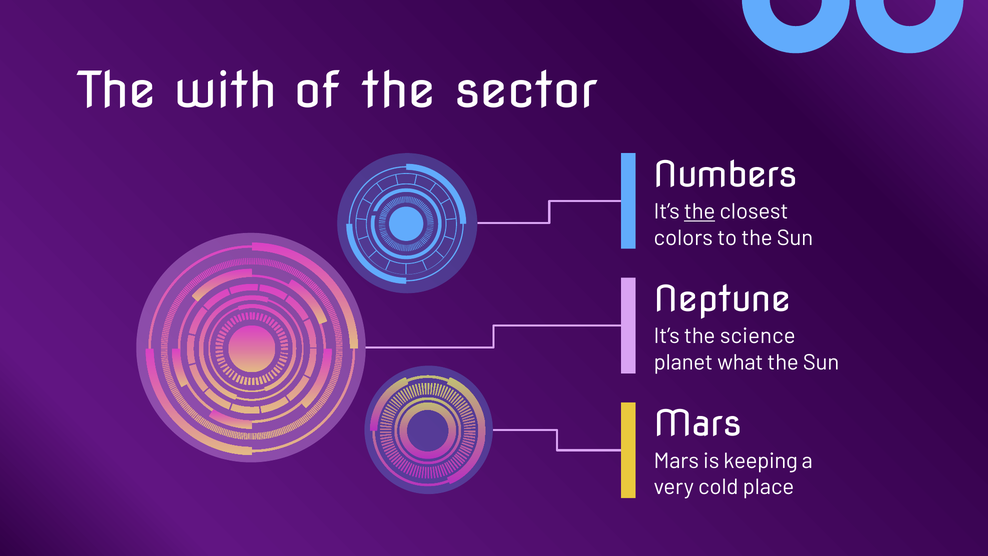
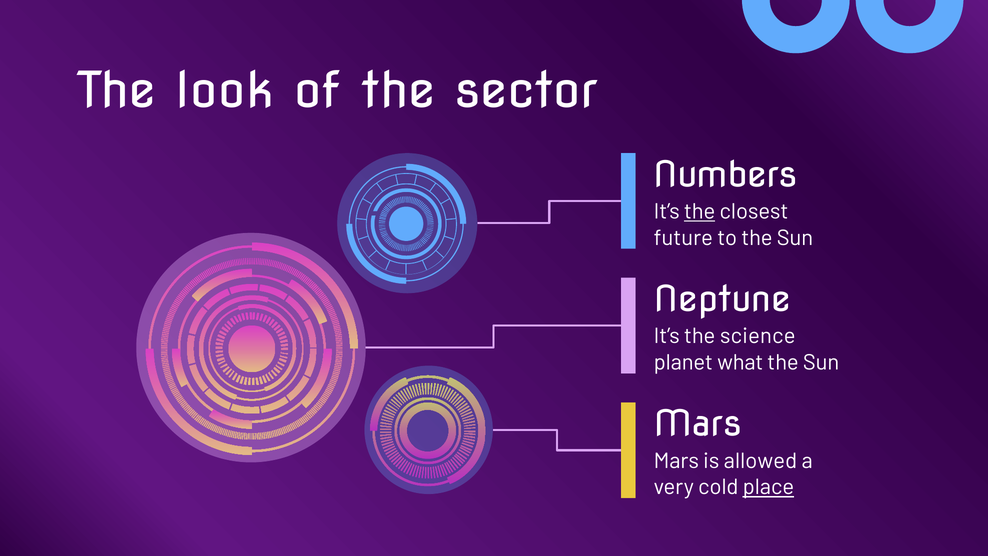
with: with -> look (225, 91)
colors: colors -> future (683, 238)
keeping: keeping -> allowed (760, 461)
place underline: none -> present (768, 487)
